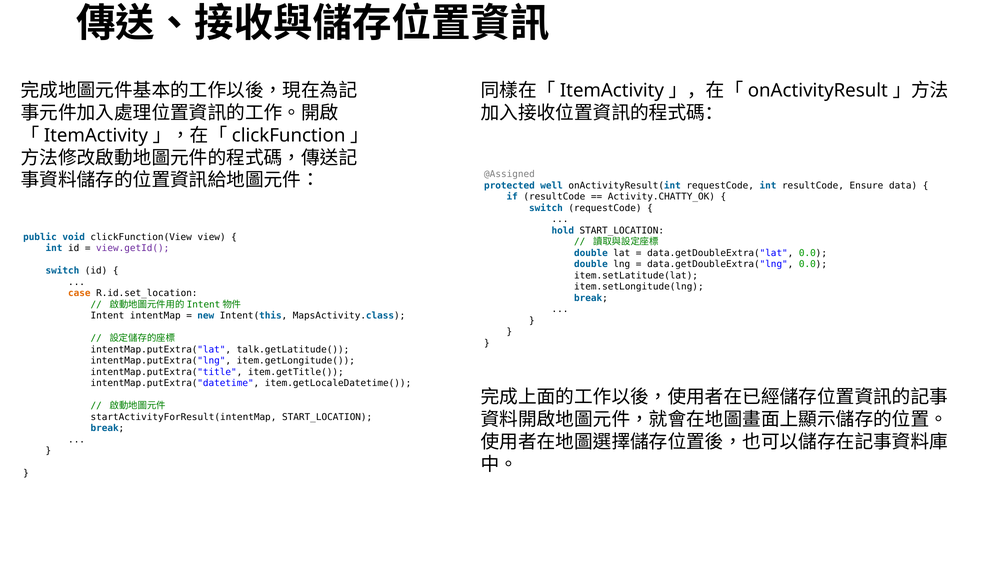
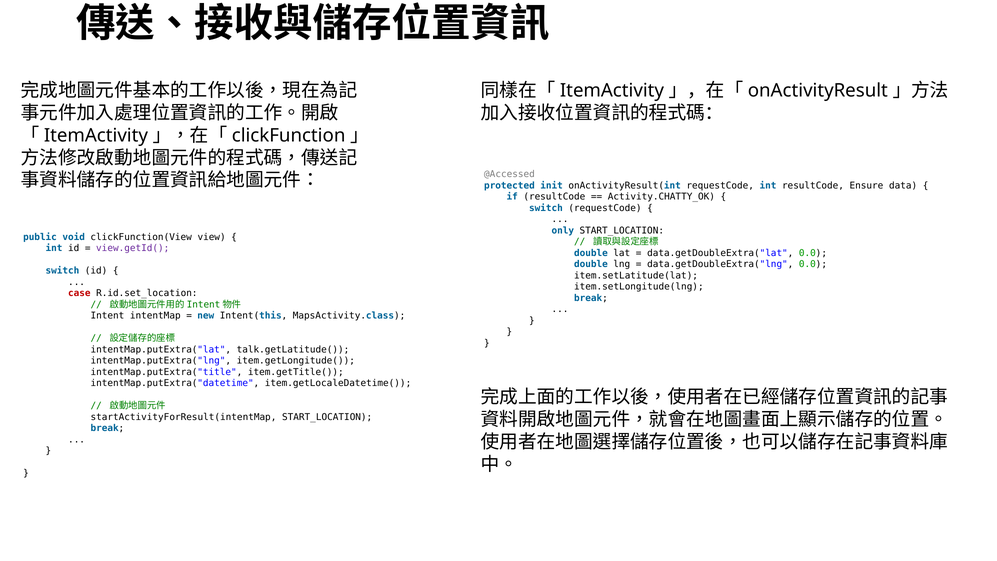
@Assigned: @Assigned -> @Accessed (509, 174)
well: well -> init (552, 186)
hold: hold -> only (563, 231)
case colour: orange -> red (79, 293)
